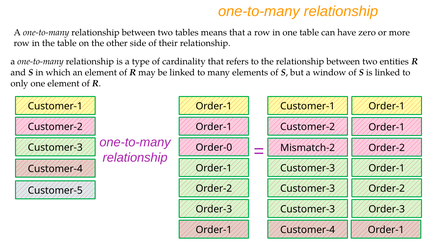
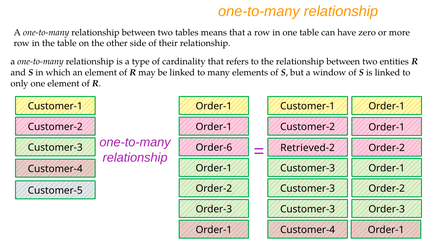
Order-0: Order-0 -> Order-6 (214, 148)
Mismatch-2: Mismatch-2 -> Retrieved-2 (308, 148)
